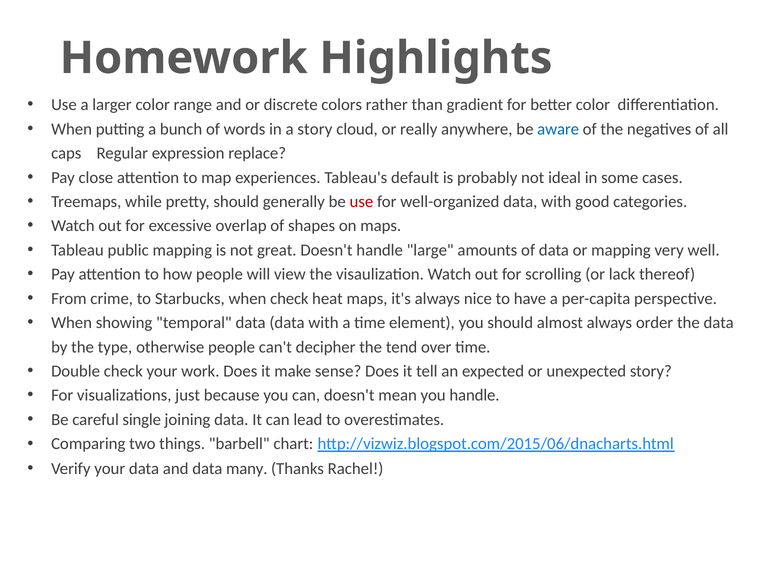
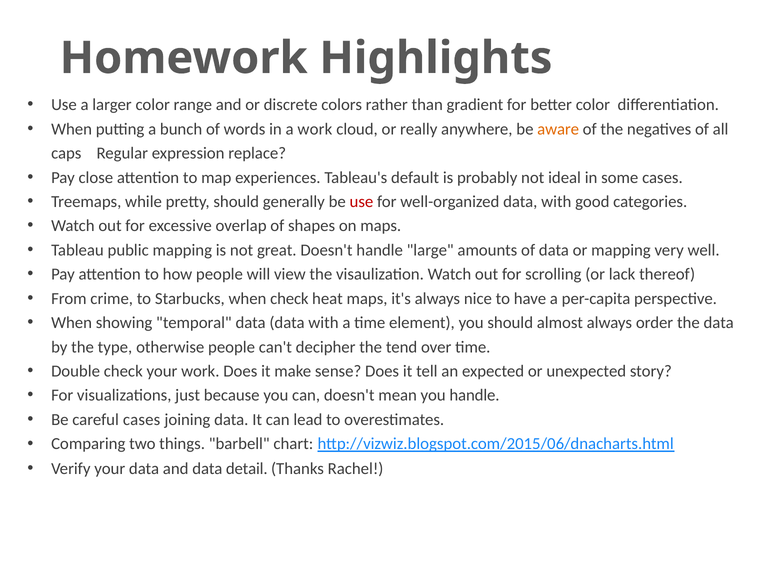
a story: story -> work (315, 129)
aware colour: blue -> orange (558, 129)
careful single: single -> cases (142, 419)
many: many -> detail (247, 468)
